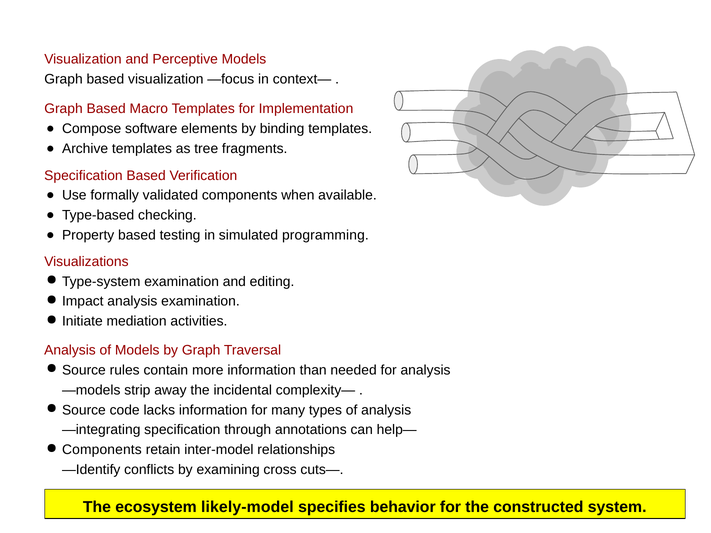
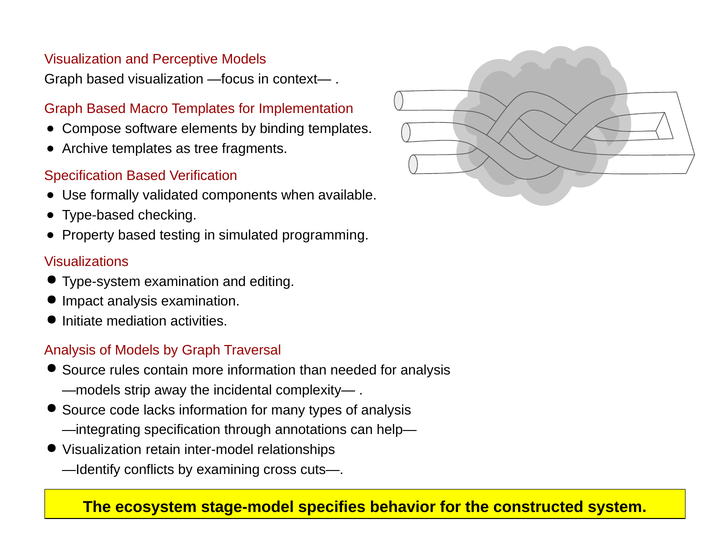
Components: Components -> Visualization (102, 450)
likely-model: likely-model -> stage-model (247, 507)
